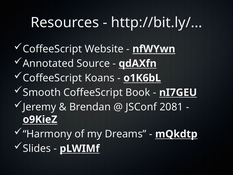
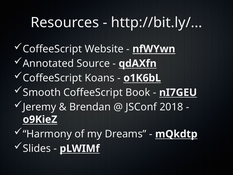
2081: 2081 -> 2018 (171, 107)
